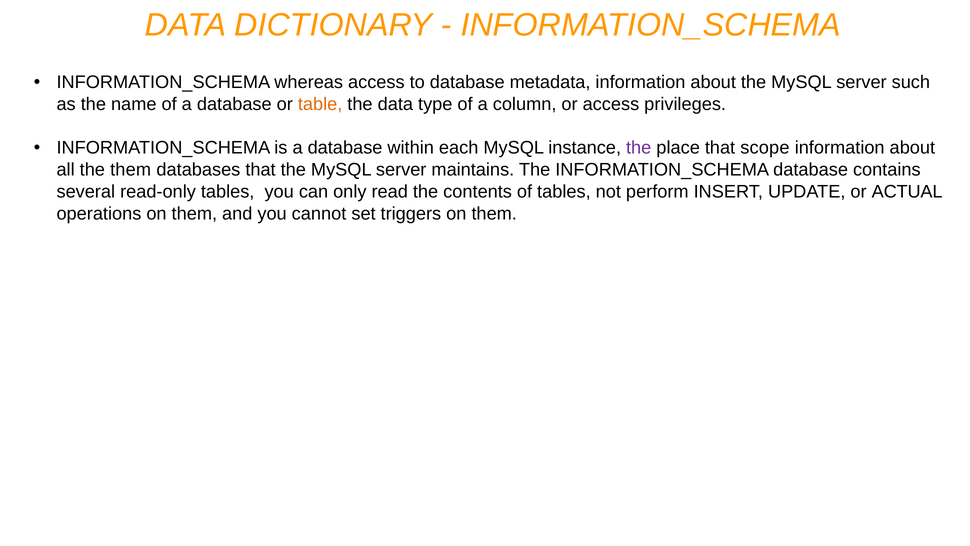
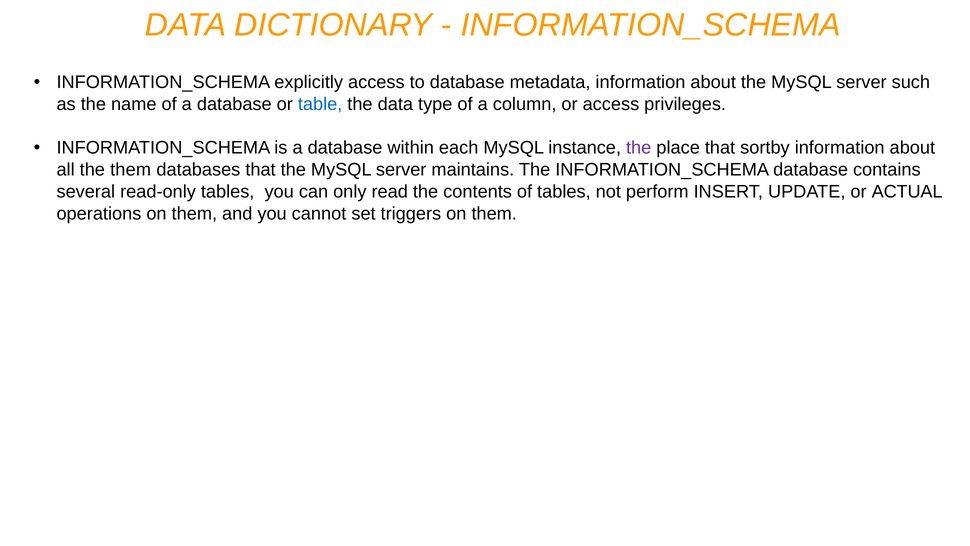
whereas: whereas -> explicitly (309, 82)
table colour: orange -> blue (320, 104)
scope: scope -> sortby (765, 148)
